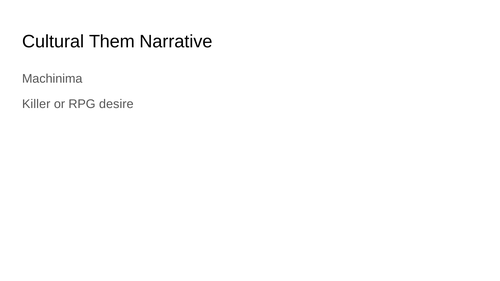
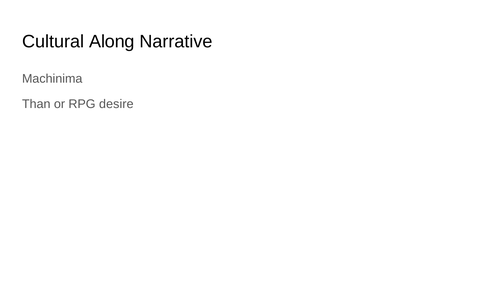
Them: Them -> Along (112, 41)
Killer: Killer -> Than (36, 104)
